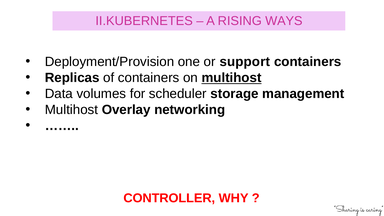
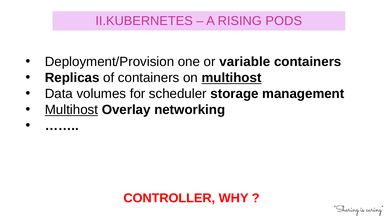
WAYS: WAYS -> PODS (284, 21)
support: support -> variable (245, 62)
Multihost underline: none -> present (71, 110)
